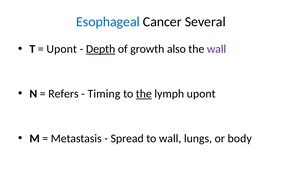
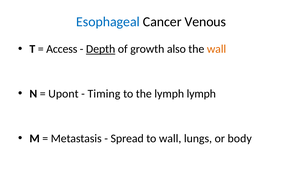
Several: Several -> Venous (205, 22)
Upont: Upont -> Access (62, 49)
wall colour: purple -> orange (217, 49)
Refers: Refers -> Upont (63, 94)
the underline: present -> none (144, 94)
lymph upont: upont -> lymph (201, 94)
